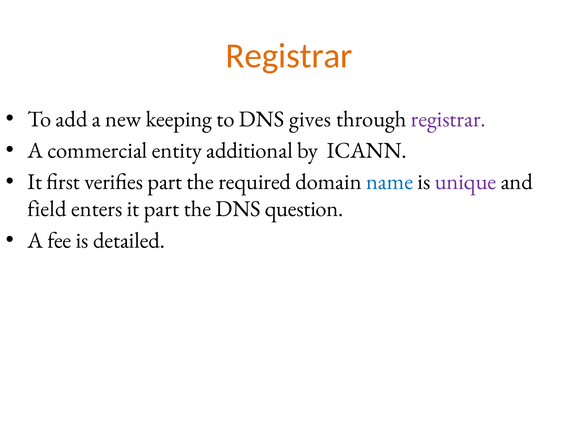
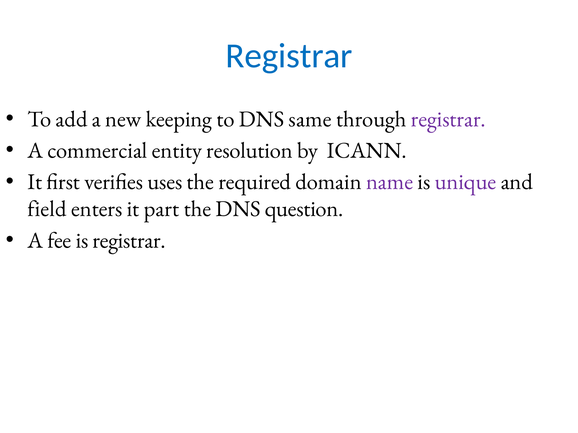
Registrar colour: orange -> blue (289, 56)
gives: gives -> same (310, 119)
additional: additional -> resolution (250, 151)
verifies part: part -> uses (165, 182)
name colour: blue -> purple (390, 182)
is detailed: detailed -> registrar (129, 241)
